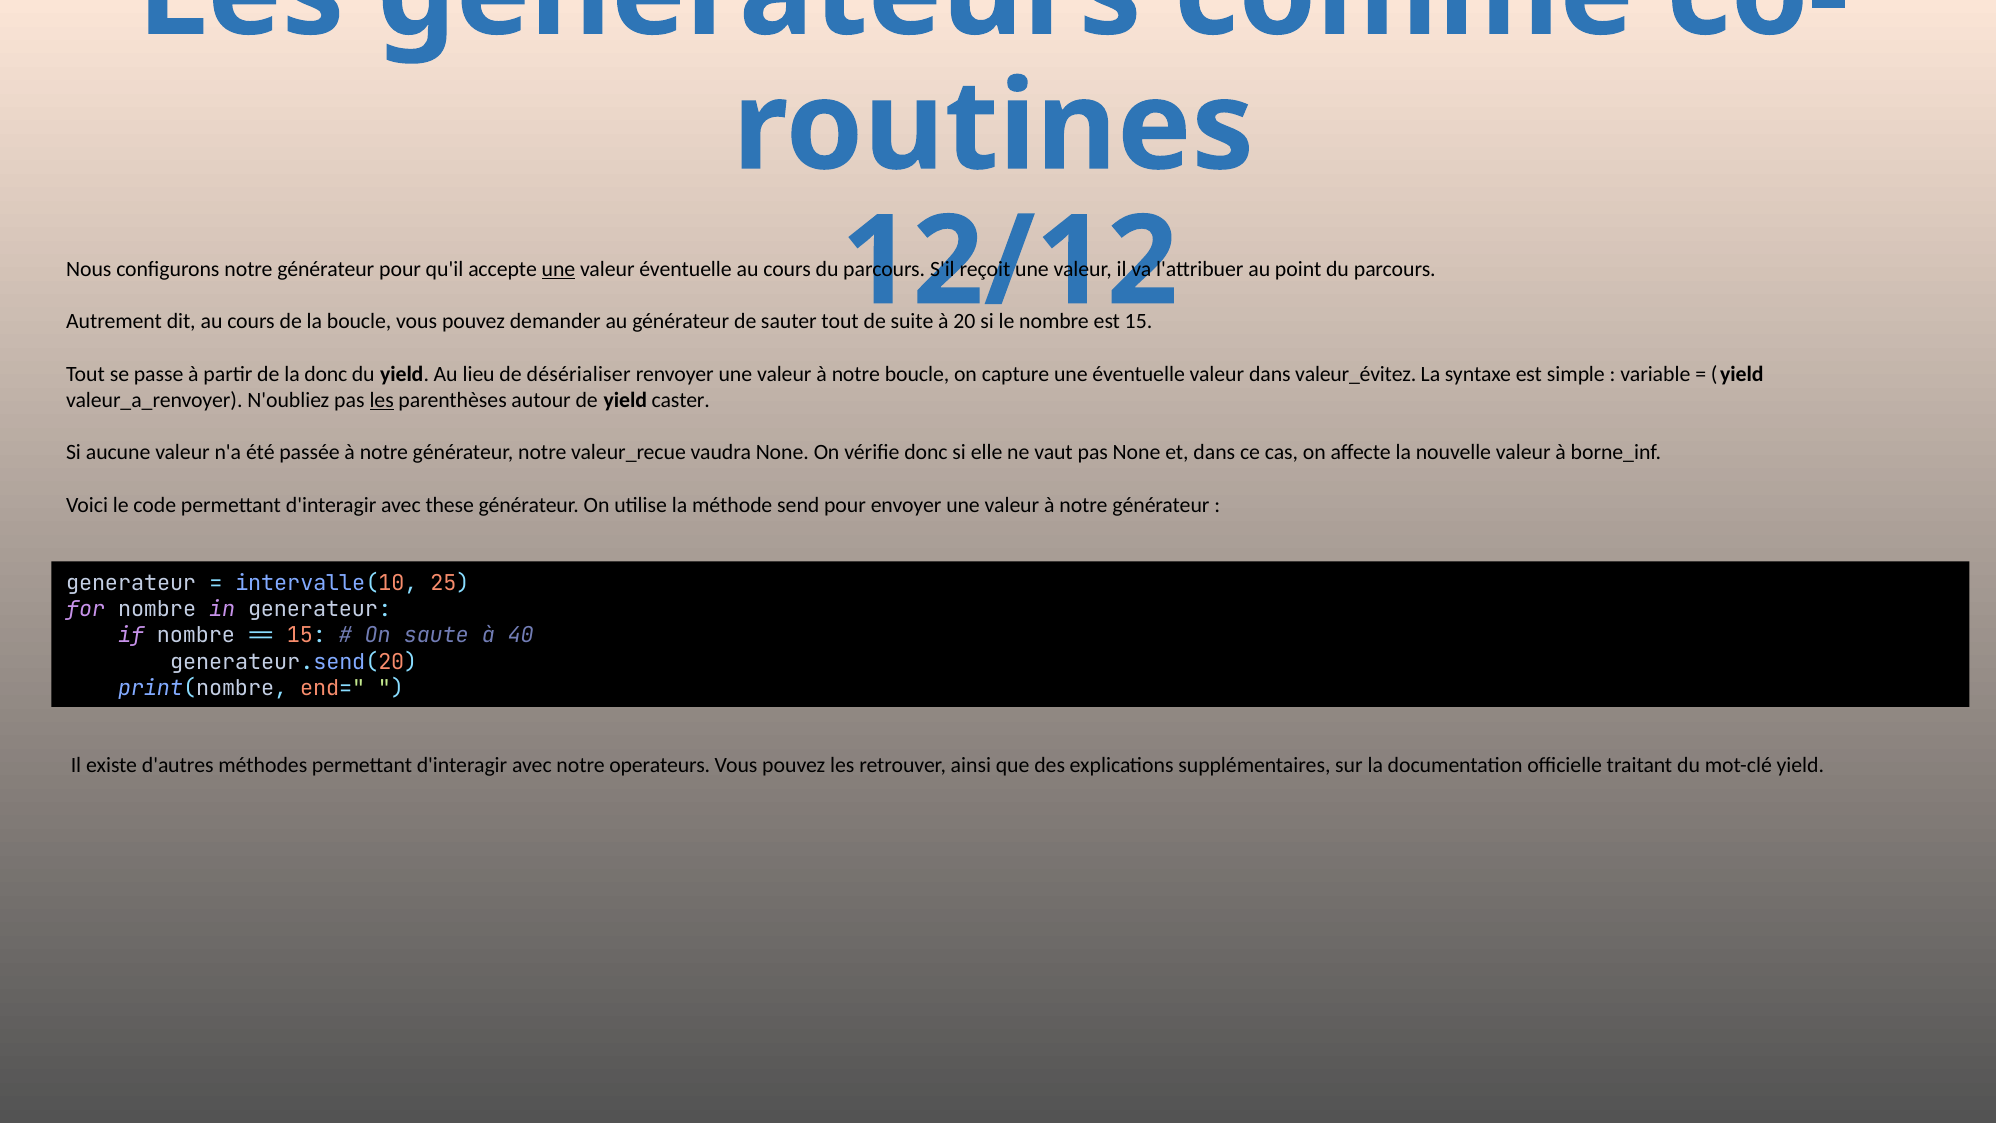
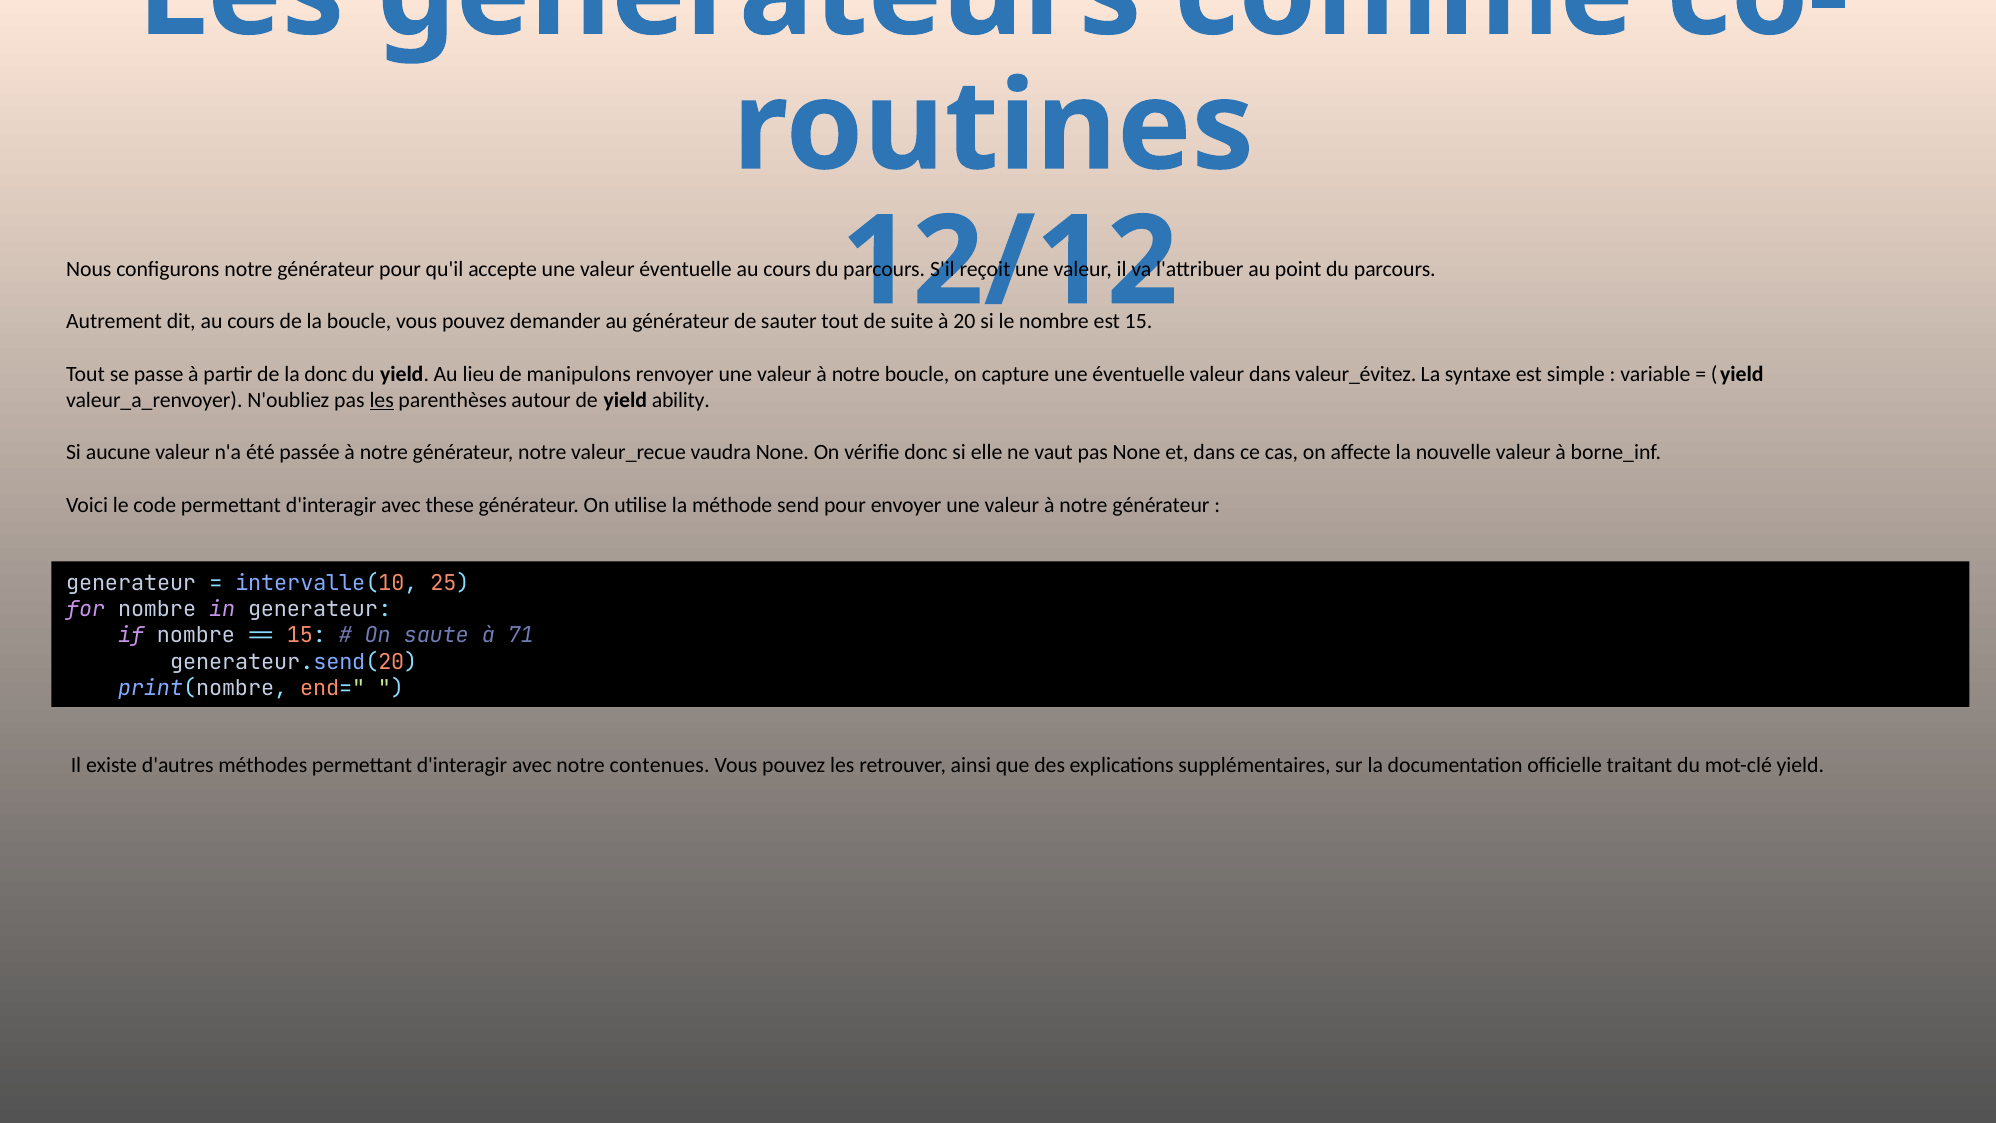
une underline: present -> none (558, 269)
désérialiser: désérialiser -> manipulons (579, 374)
caster: caster -> ability (681, 400)
40: 40 -> 71 (521, 636)
operateurs: operateurs -> contenues (660, 765)
